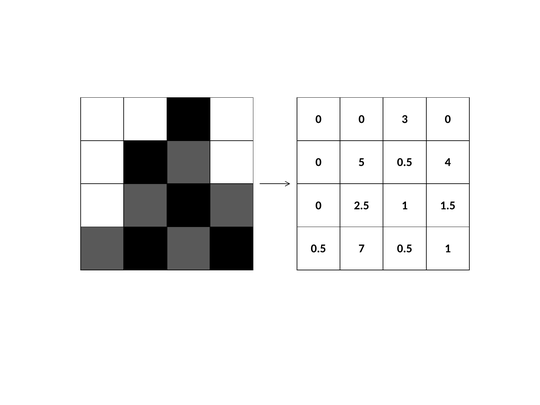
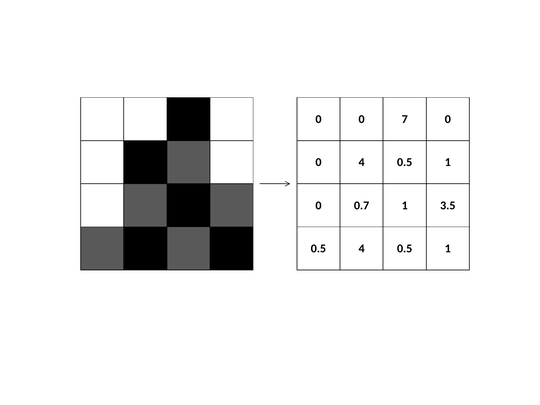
3: 3 -> 7 (405, 119)
0 5: 5 -> 4 (362, 162)
4: 4 -> 1 (448, 162)
2.5: 2.5 -> 0.7 (362, 205)
1.5: 1.5 -> 3.5 (448, 205)
0.5 7: 7 -> 4 (362, 249)
